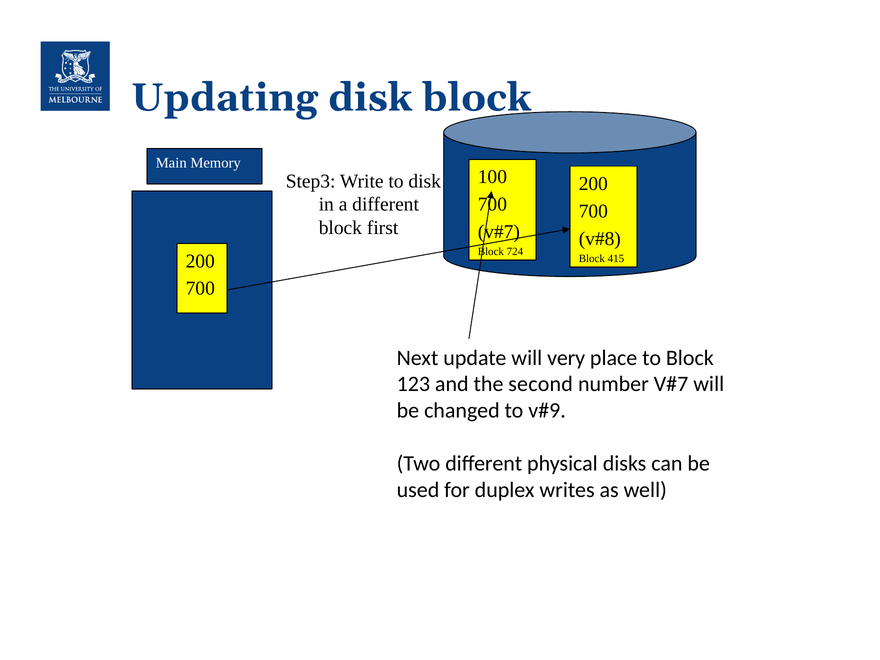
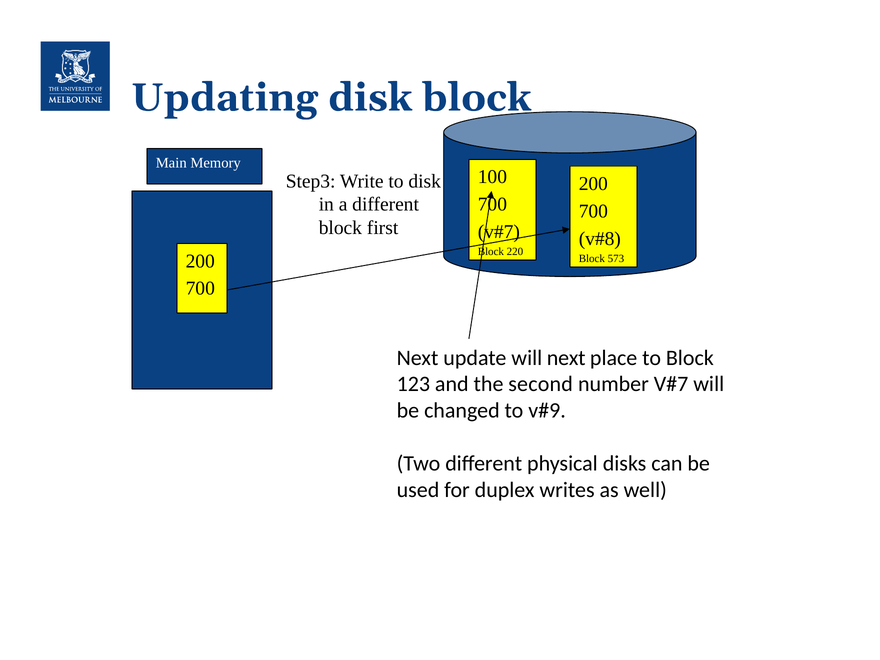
724: 724 -> 220 (515, 252)
415: 415 -> 573 (616, 259)
will very: very -> next (566, 358)
